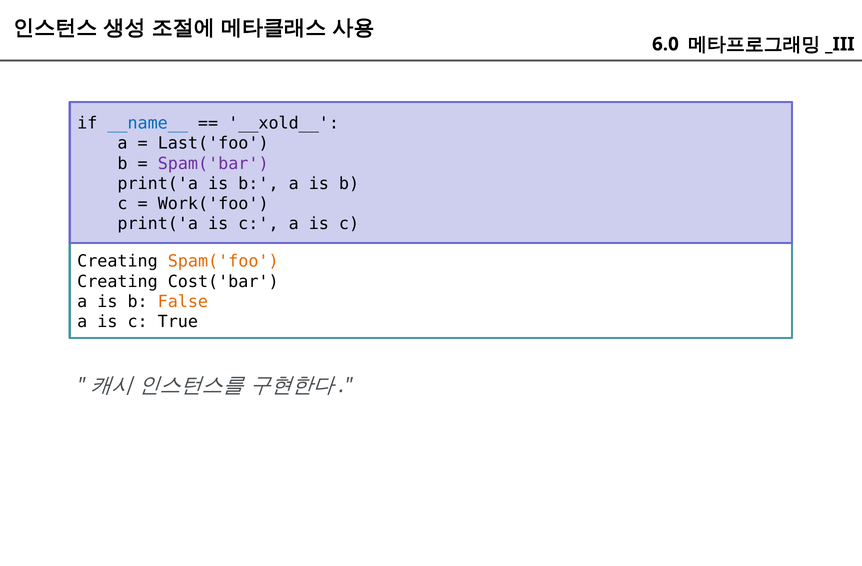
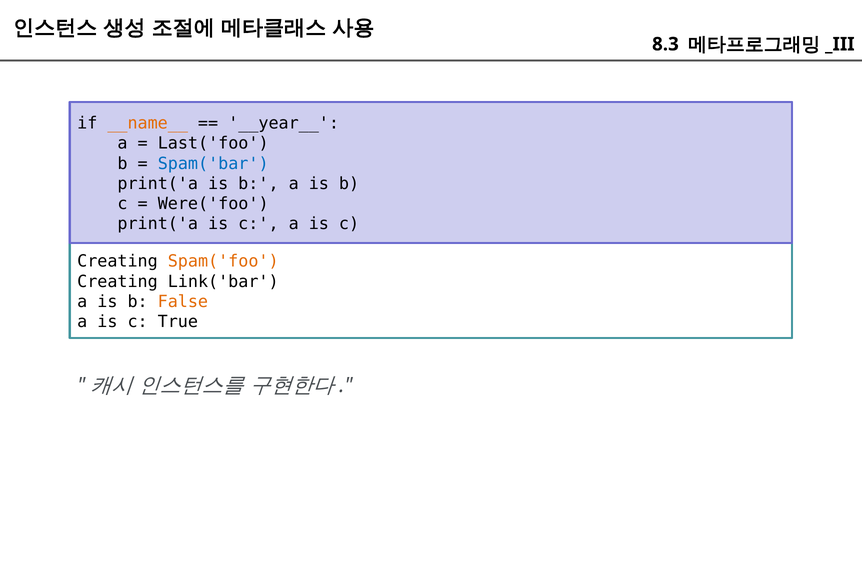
6.0: 6.0 -> 8.3 (665, 44)
__name__ colour: blue -> orange (148, 123)
__xold__: __xold__ -> __year__ (284, 123)
Spam('bar colour: purple -> blue (213, 164)
Work('foo: Work('foo -> Were('foo (213, 204)
Cost('bar: Cost('bar -> Link('bar (223, 282)
